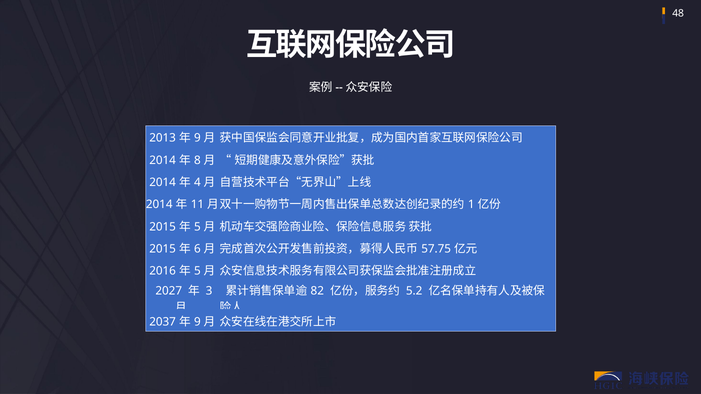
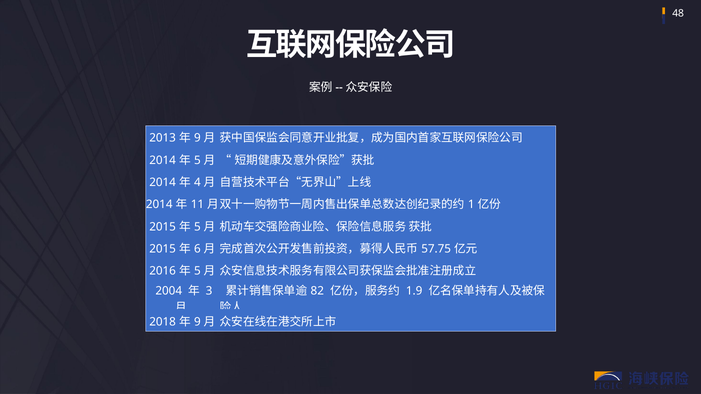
8: 8 -> 5 (197, 160)
5.2: 5.2 -> 1.9 (414, 291)
2027: 2027 -> 2004 (169, 291)
2037: 2037 -> 2018 (163, 322)
